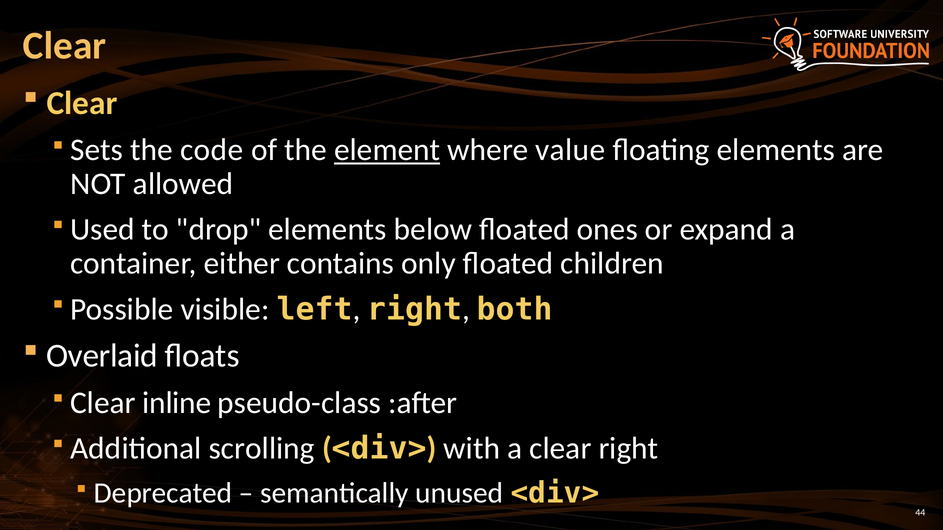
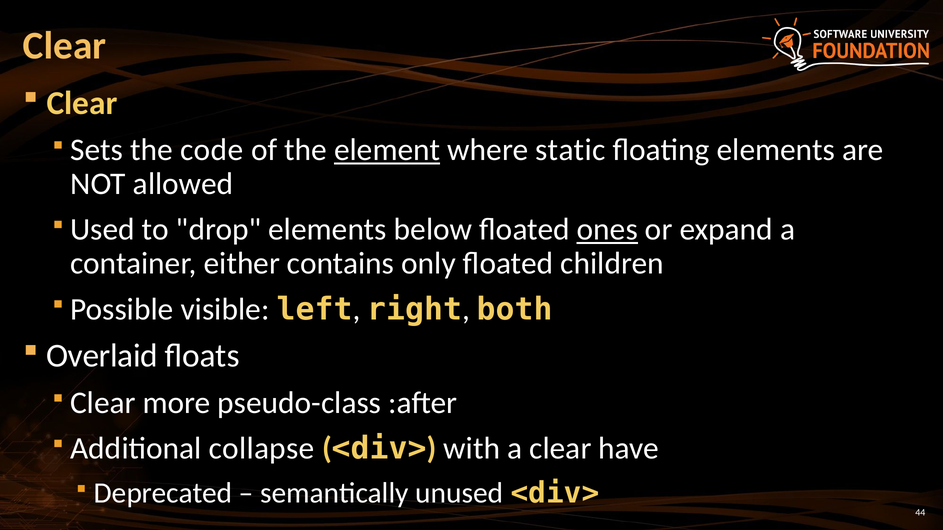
value: value -> static (570, 150)
ones underline: none -> present (607, 230)
inline: inline -> more (177, 403)
scrolling: scrolling -> collapse (262, 449)
clear right: right -> have (629, 449)
